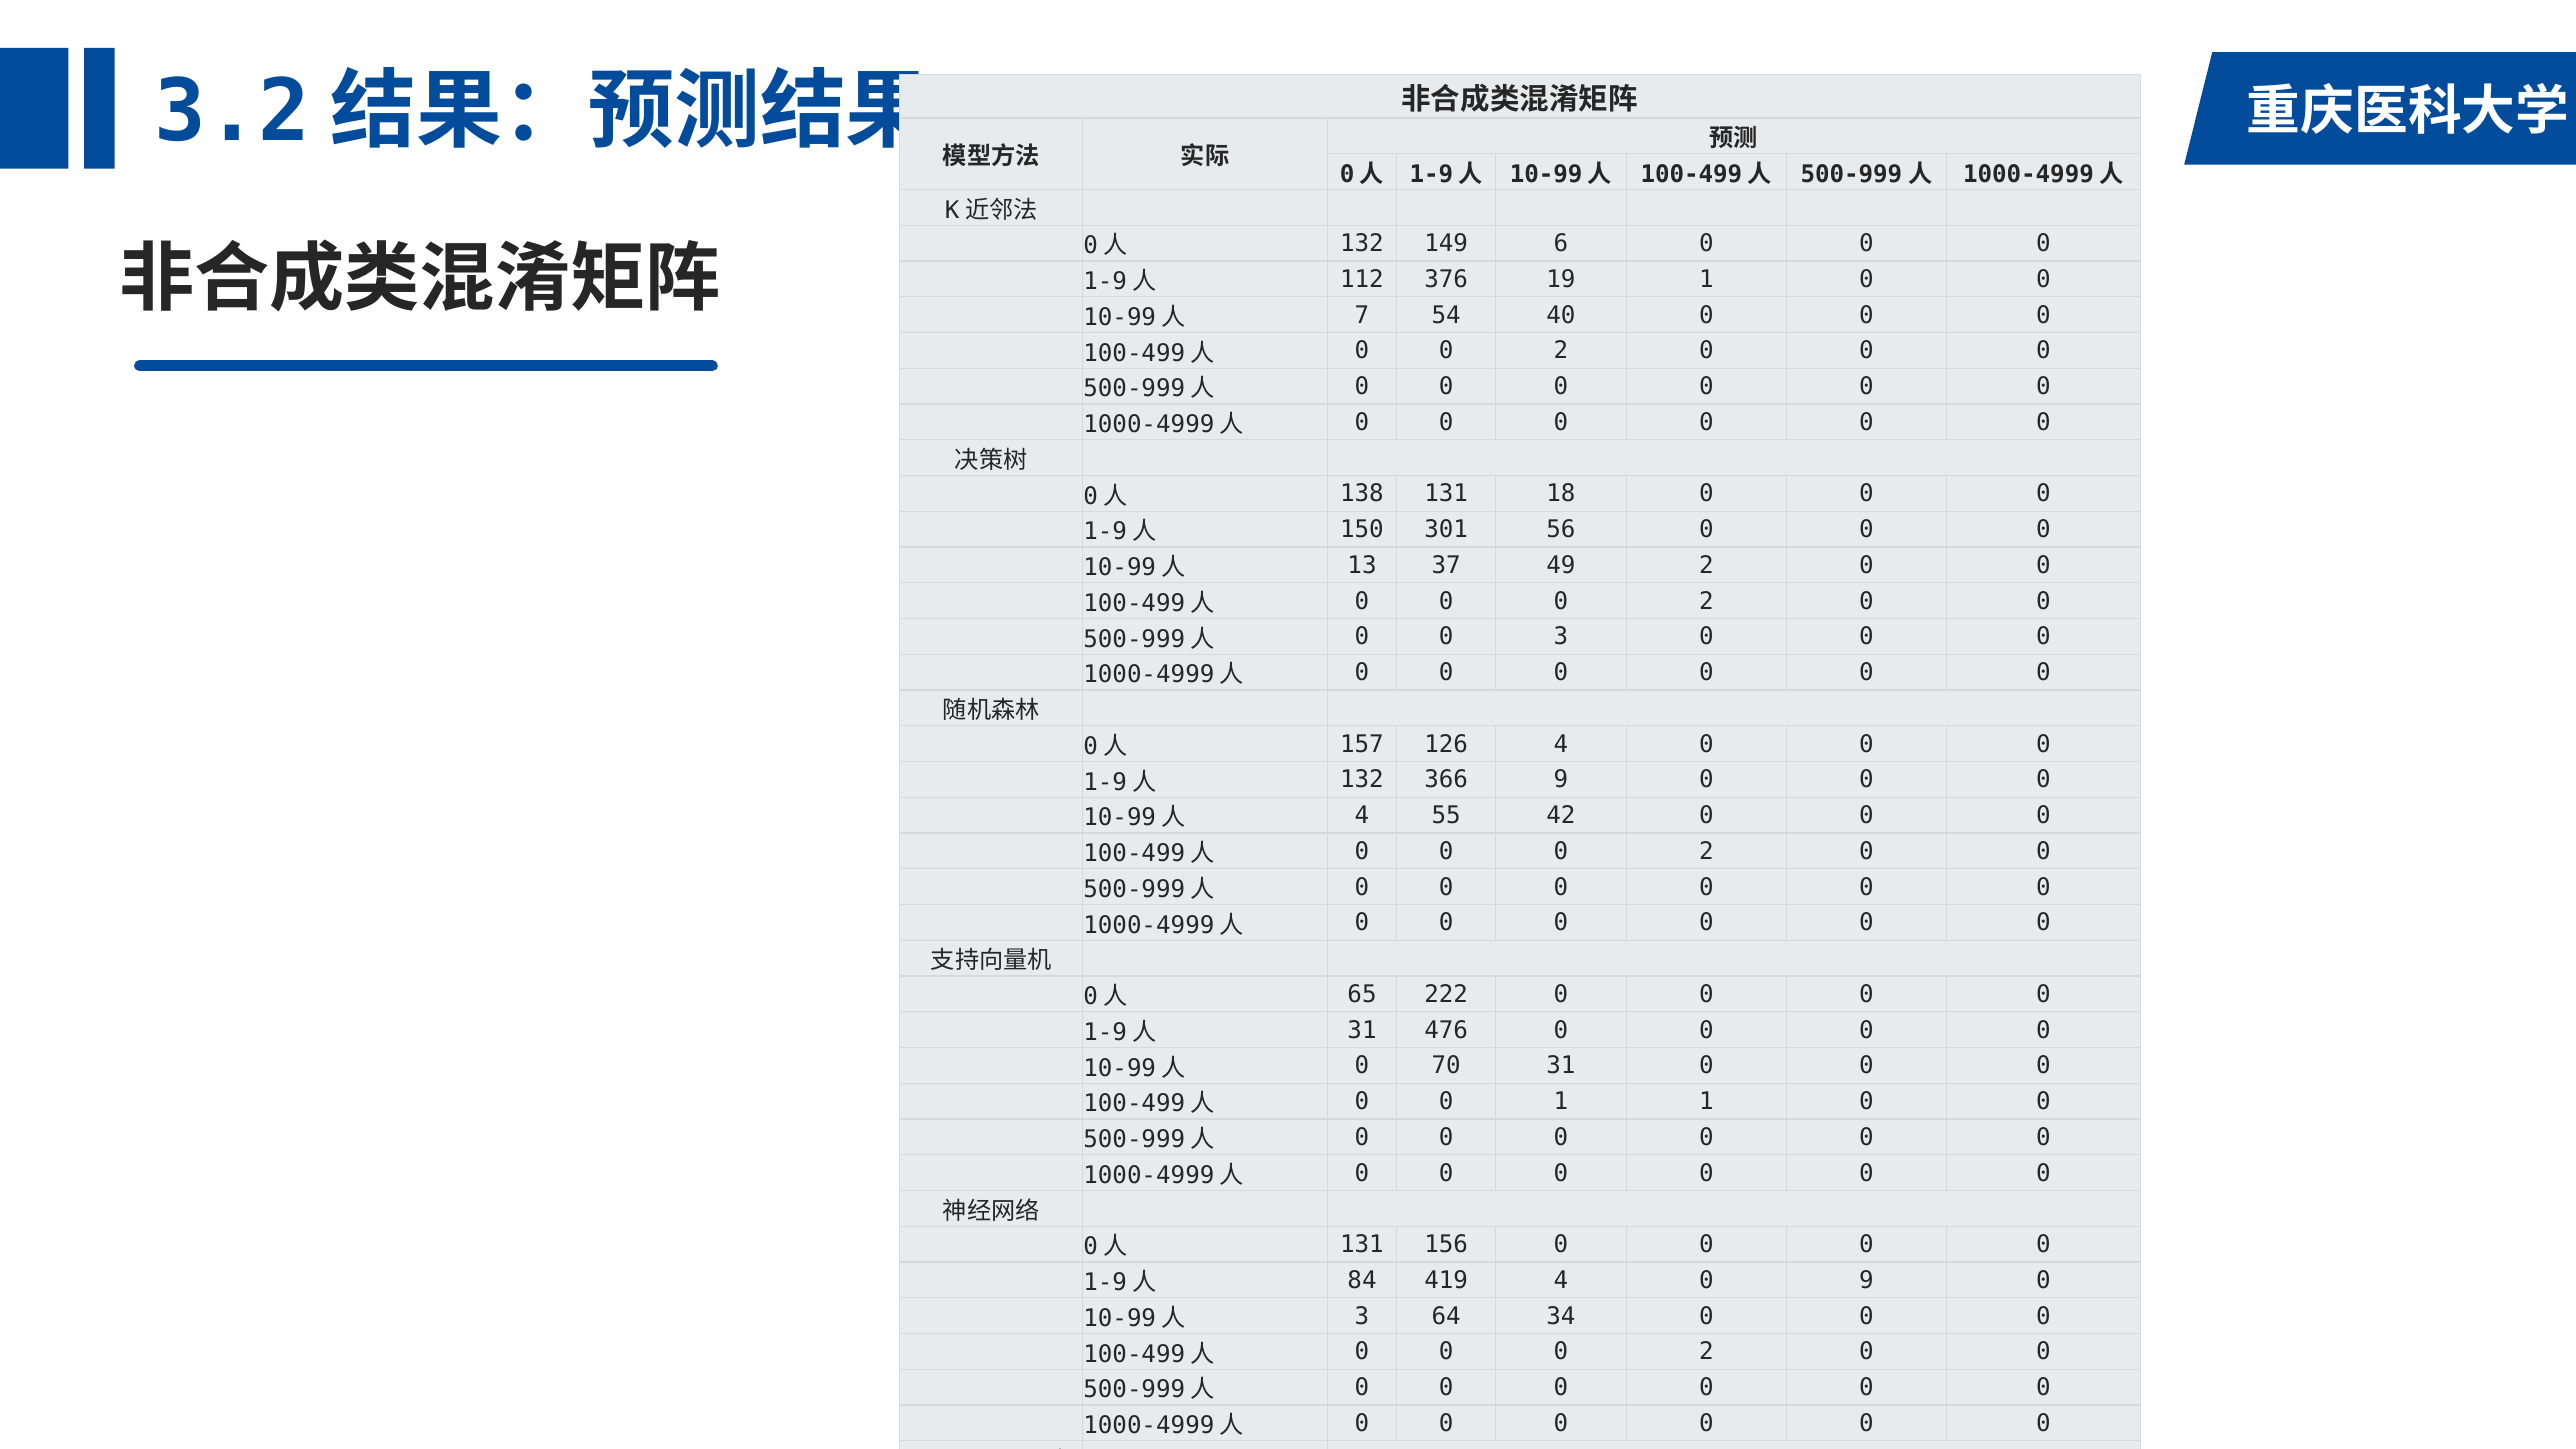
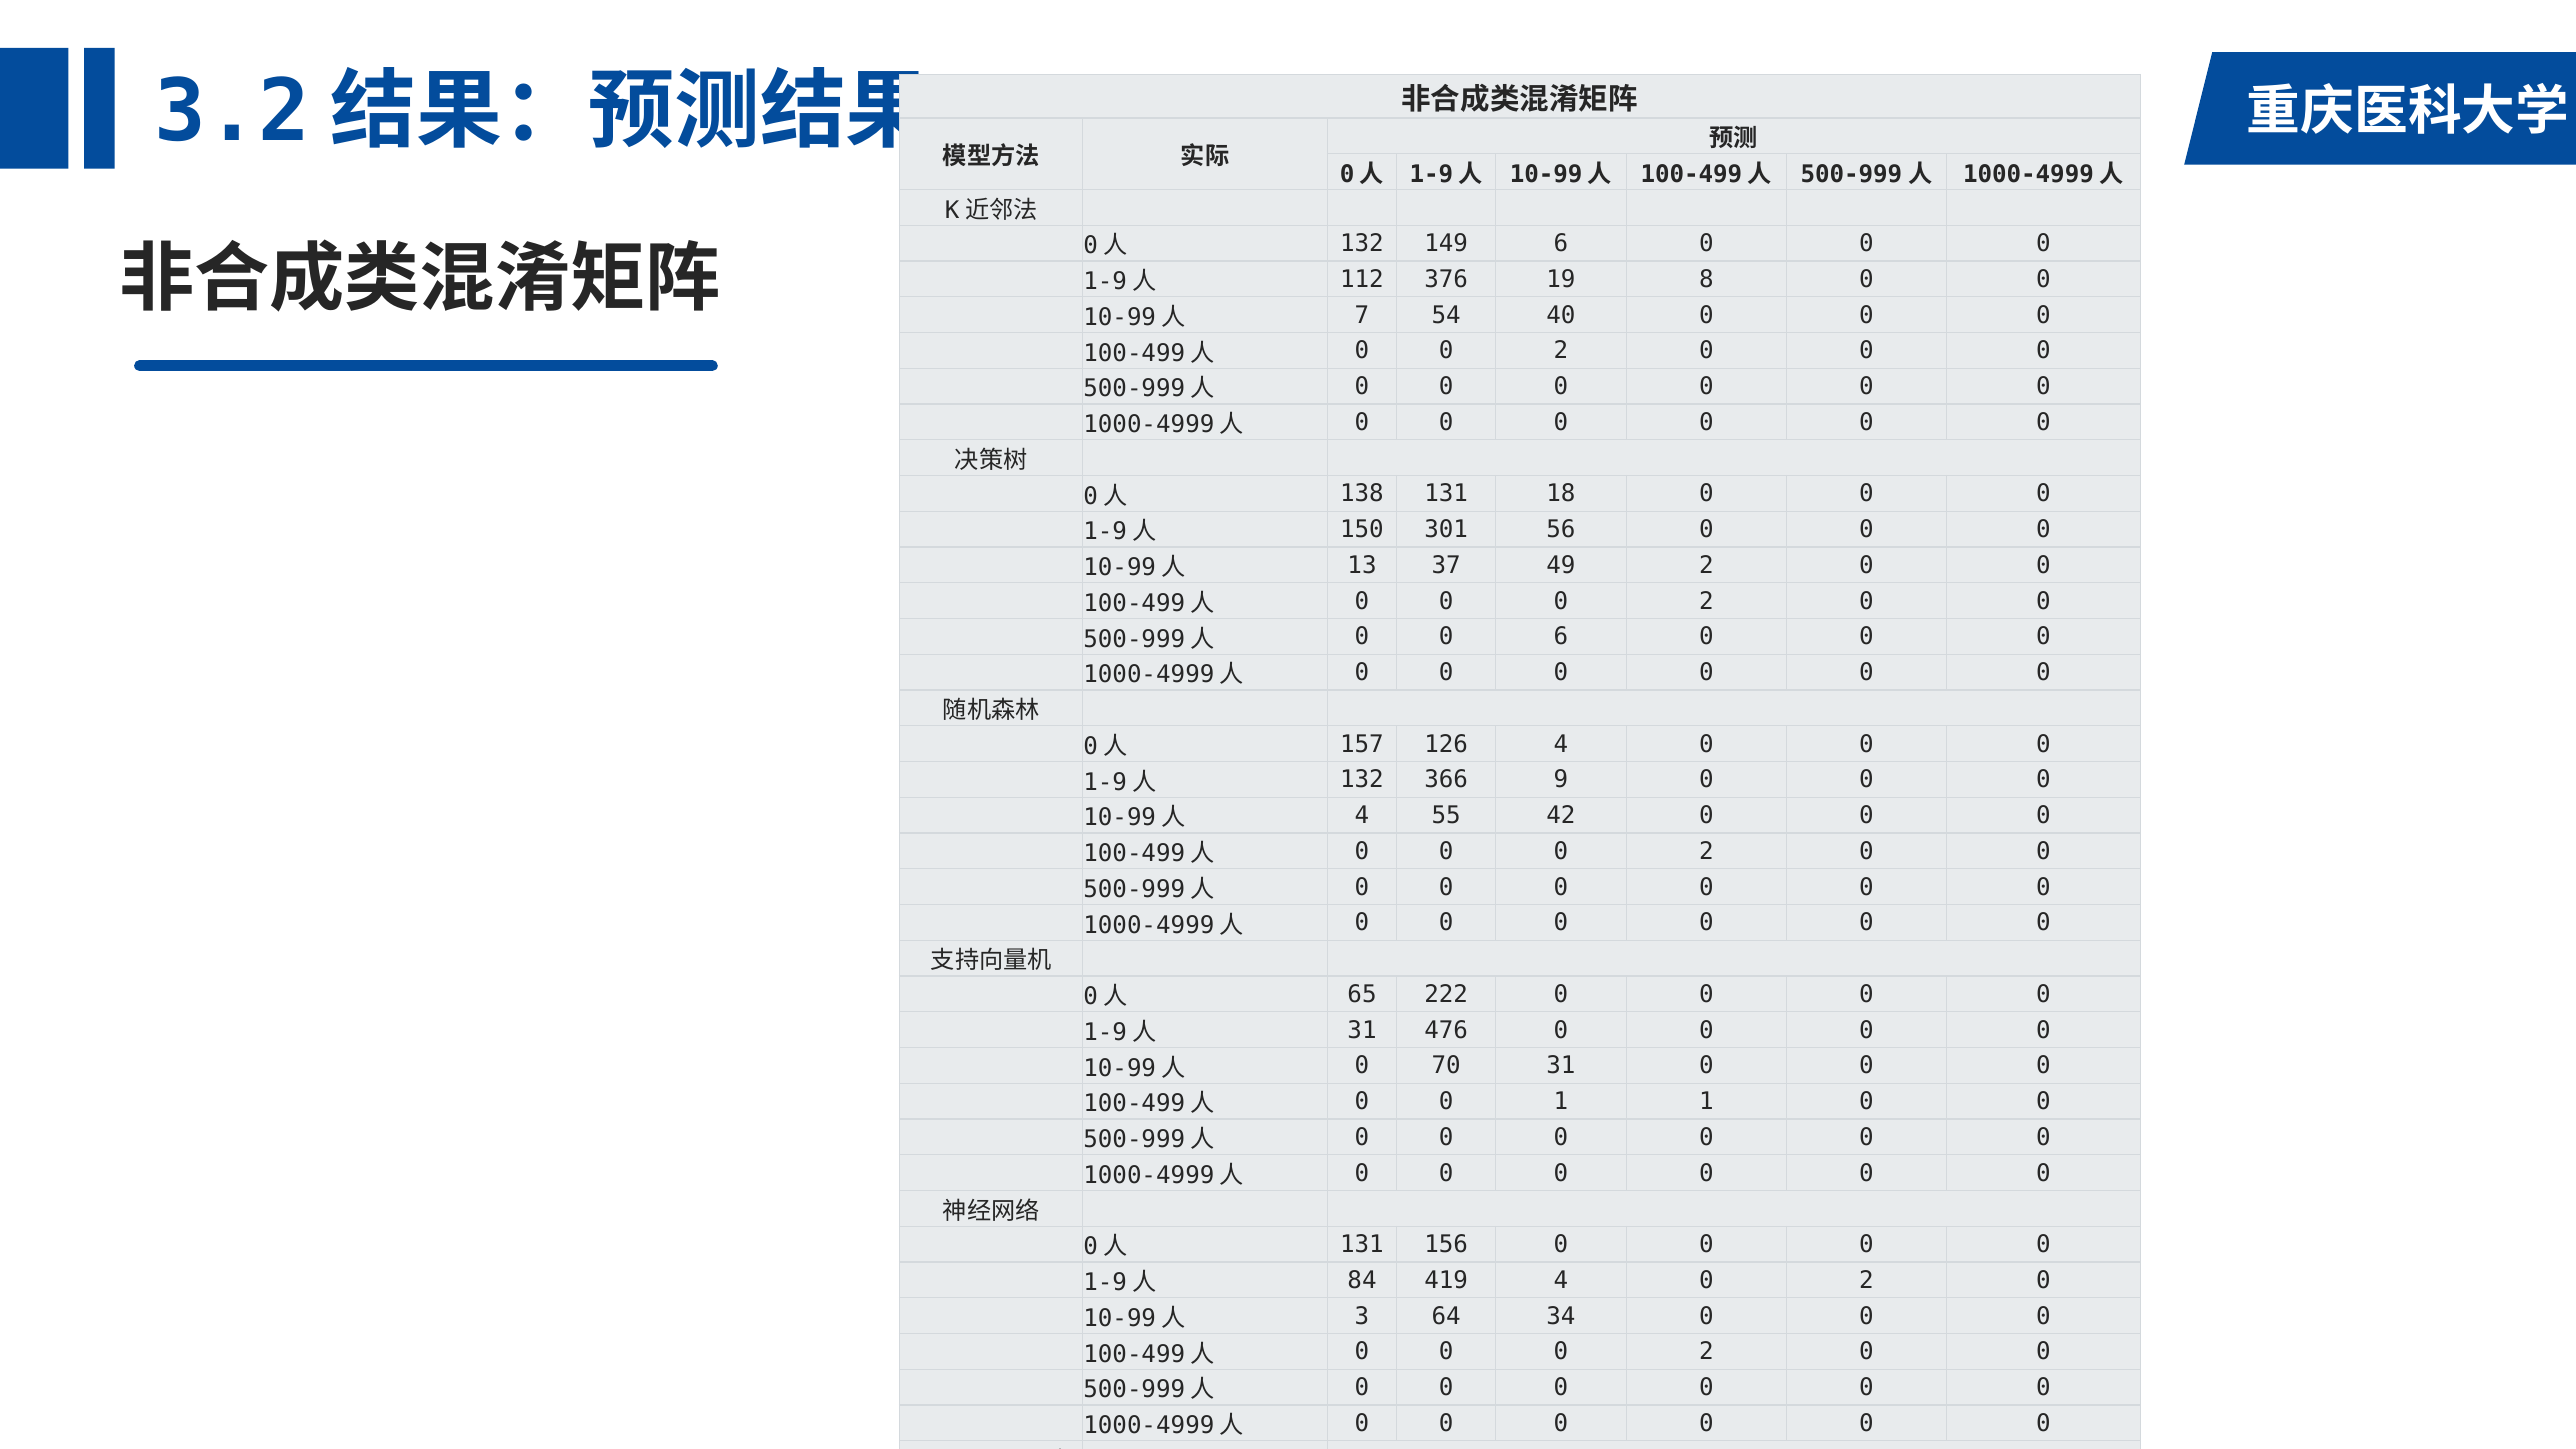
19 1: 1 -> 8 (1706, 279)
0 3: 3 -> 6 (1561, 637)
4 0 9: 9 -> 2 (1866, 1280)
